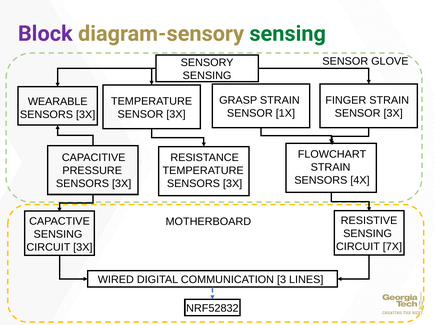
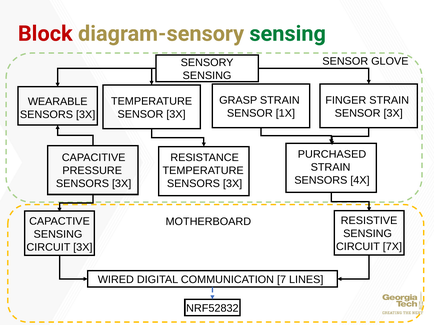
Block colour: purple -> red (45, 34)
FLOWCHART: FLOWCHART -> PURCHASED (332, 155)
3: 3 -> 7 (282, 280)
